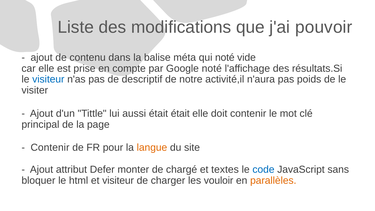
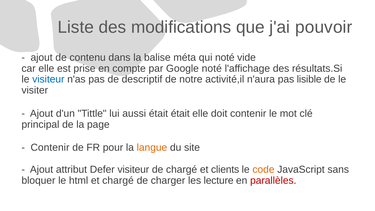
poids: poids -> lisible (309, 79)
Defer monter: monter -> visiteur (133, 169)
textes: textes -> clients (225, 169)
code colour: blue -> orange (263, 169)
et visiteur: visiteur -> chargé (118, 180)
vouloir: vouloir -> lecture (219, 180)
parallèles colour: orange -> red (273, 180)
